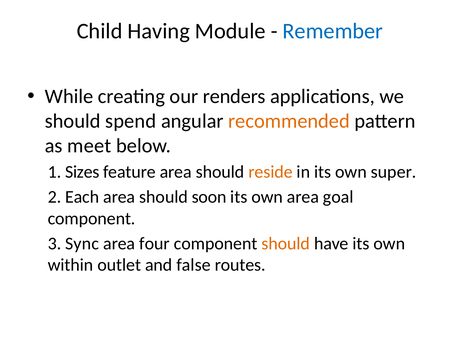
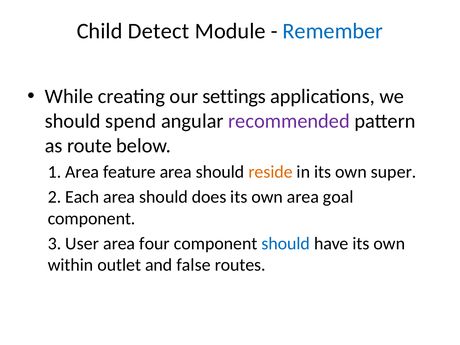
Having: Having -> Detect (159, 31)
renders: renders -> settings (234, 97)
recommended colour: orange -> purple (289, 121)
meet: meet -> route (89, 146)
1 Sizes: Sizes -> Area (82, 172)
soon: soon -> does (209, 197)
Sync: Sync -> User (82, 243)
should colour: orange -> blue (286, 243)
